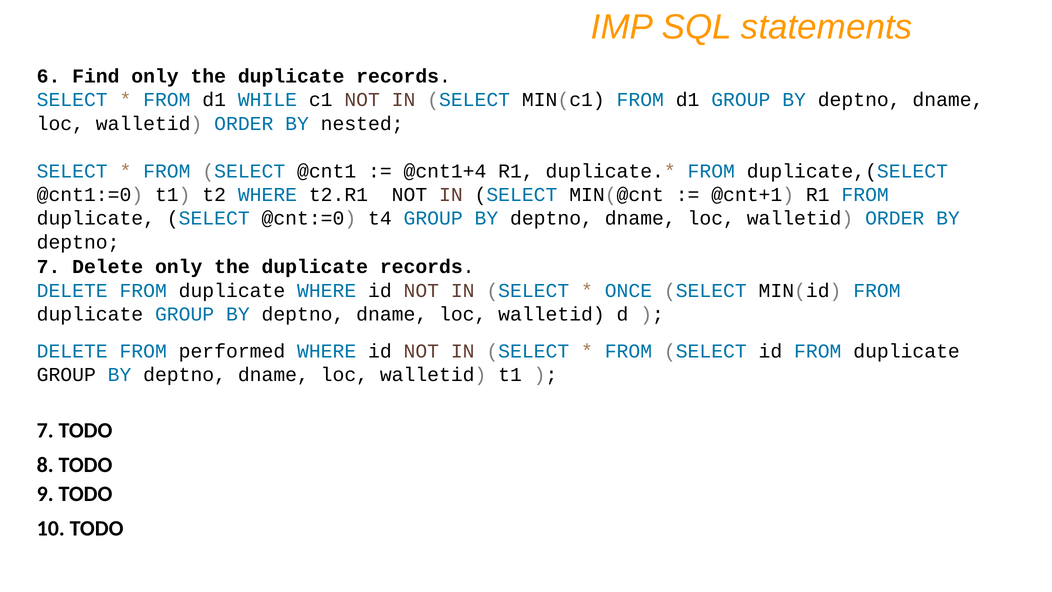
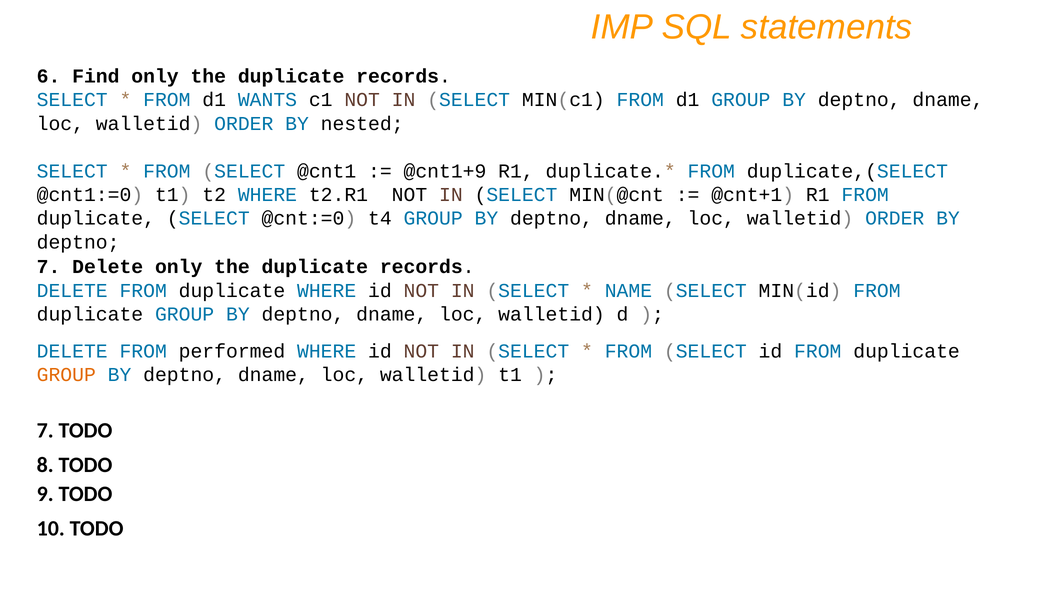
WHILE: WHILE -> WANTS (267, 100)
@cnt1+4: @cnt1+4 -> @cnt1+9 (445, 171)
ONCE: ONCE -> NAME (628, 290)
GROUP colour: black -> orange (66, 375)
